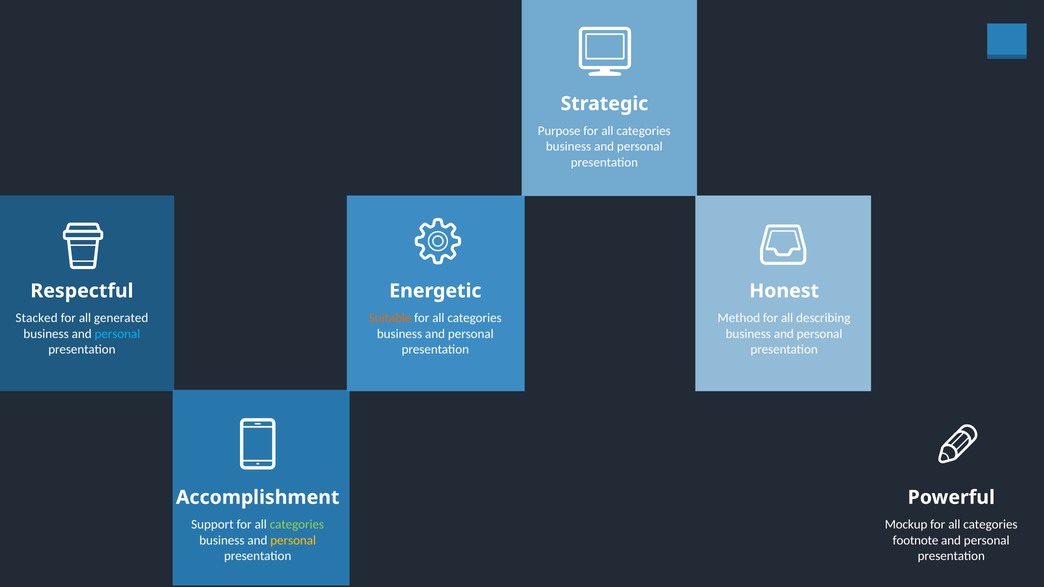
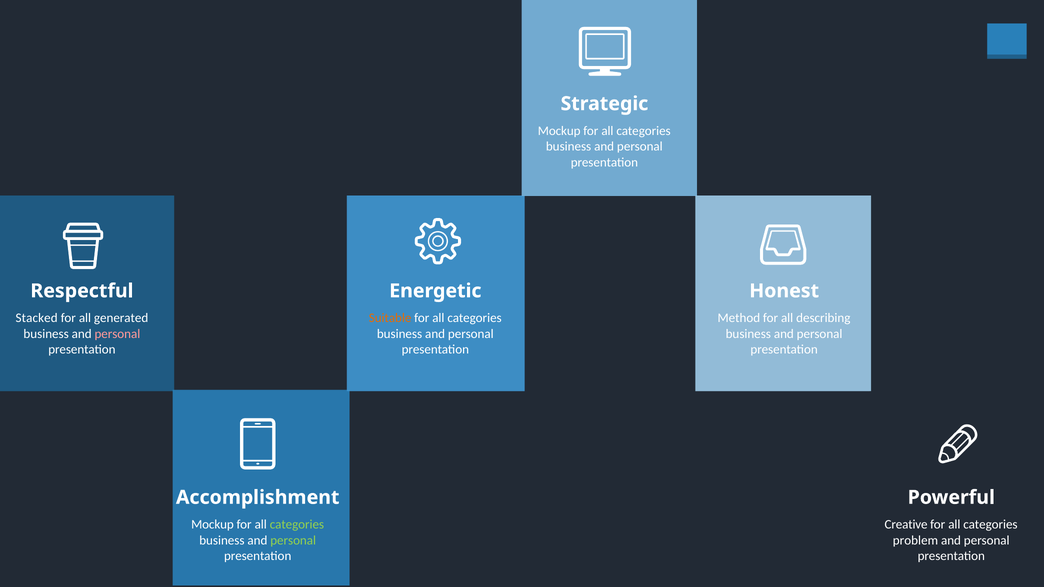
Purpose: Purpose -> Mockup (559, 131)
personal colour: light blue -> pink (117, 334)
Support: Support -> Mockup (212, 525)
Mockup: Mockup -> Creative (906, 525)
personal colour: yellow -> light green (293, 541)
footnote: footnote -> problem (915, 541)
